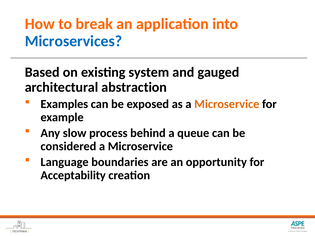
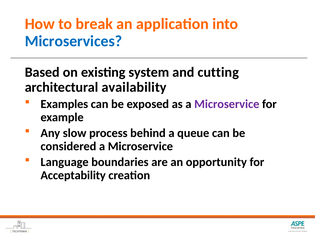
gauged: gauged -> cutting (218, 72)
abstraction: abstraction -> availability (134, 87)
Microservice colour: orange -> purple (227, 104)
